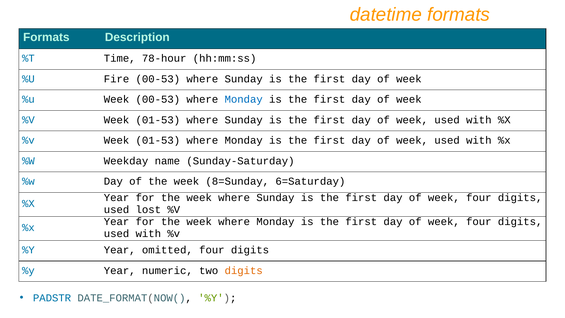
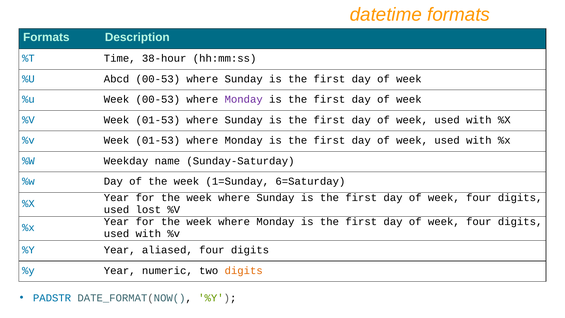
78-hour: 78-hour -> 38-hour (164, 58)
Fire: Fire -> Abcd (117, 79)
Monday colour: blue -> purple (244, 99)
8=Sunday: 8=Sunday -> 1=Sunday (237, 181)
omitted: omitted -> aliased (167, 250)
